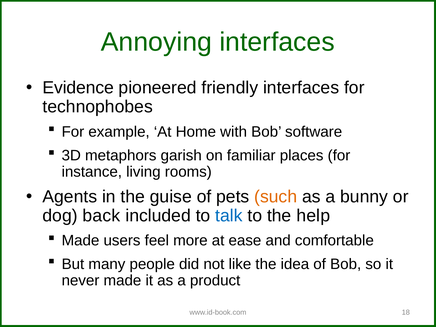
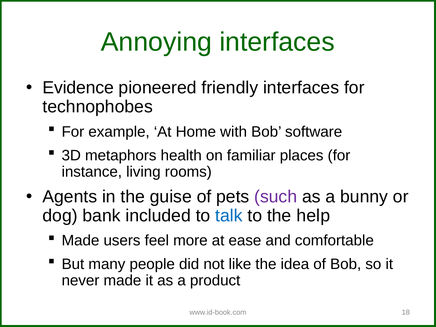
garish: garish -> health (181, 155)
such colour: orange -> purple (276, 197)
back: back -> bank (102, 216)
